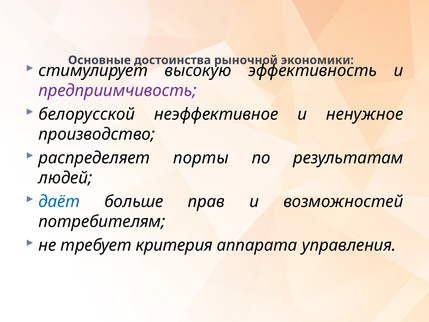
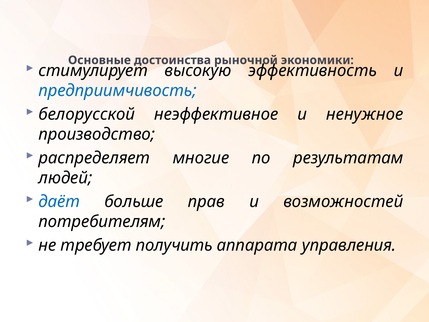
предприимчивость colour: purple -> blue (118, 91)
порты: порты -> многие (201, 158)
критерия: критерия -> получить (174, 245)
